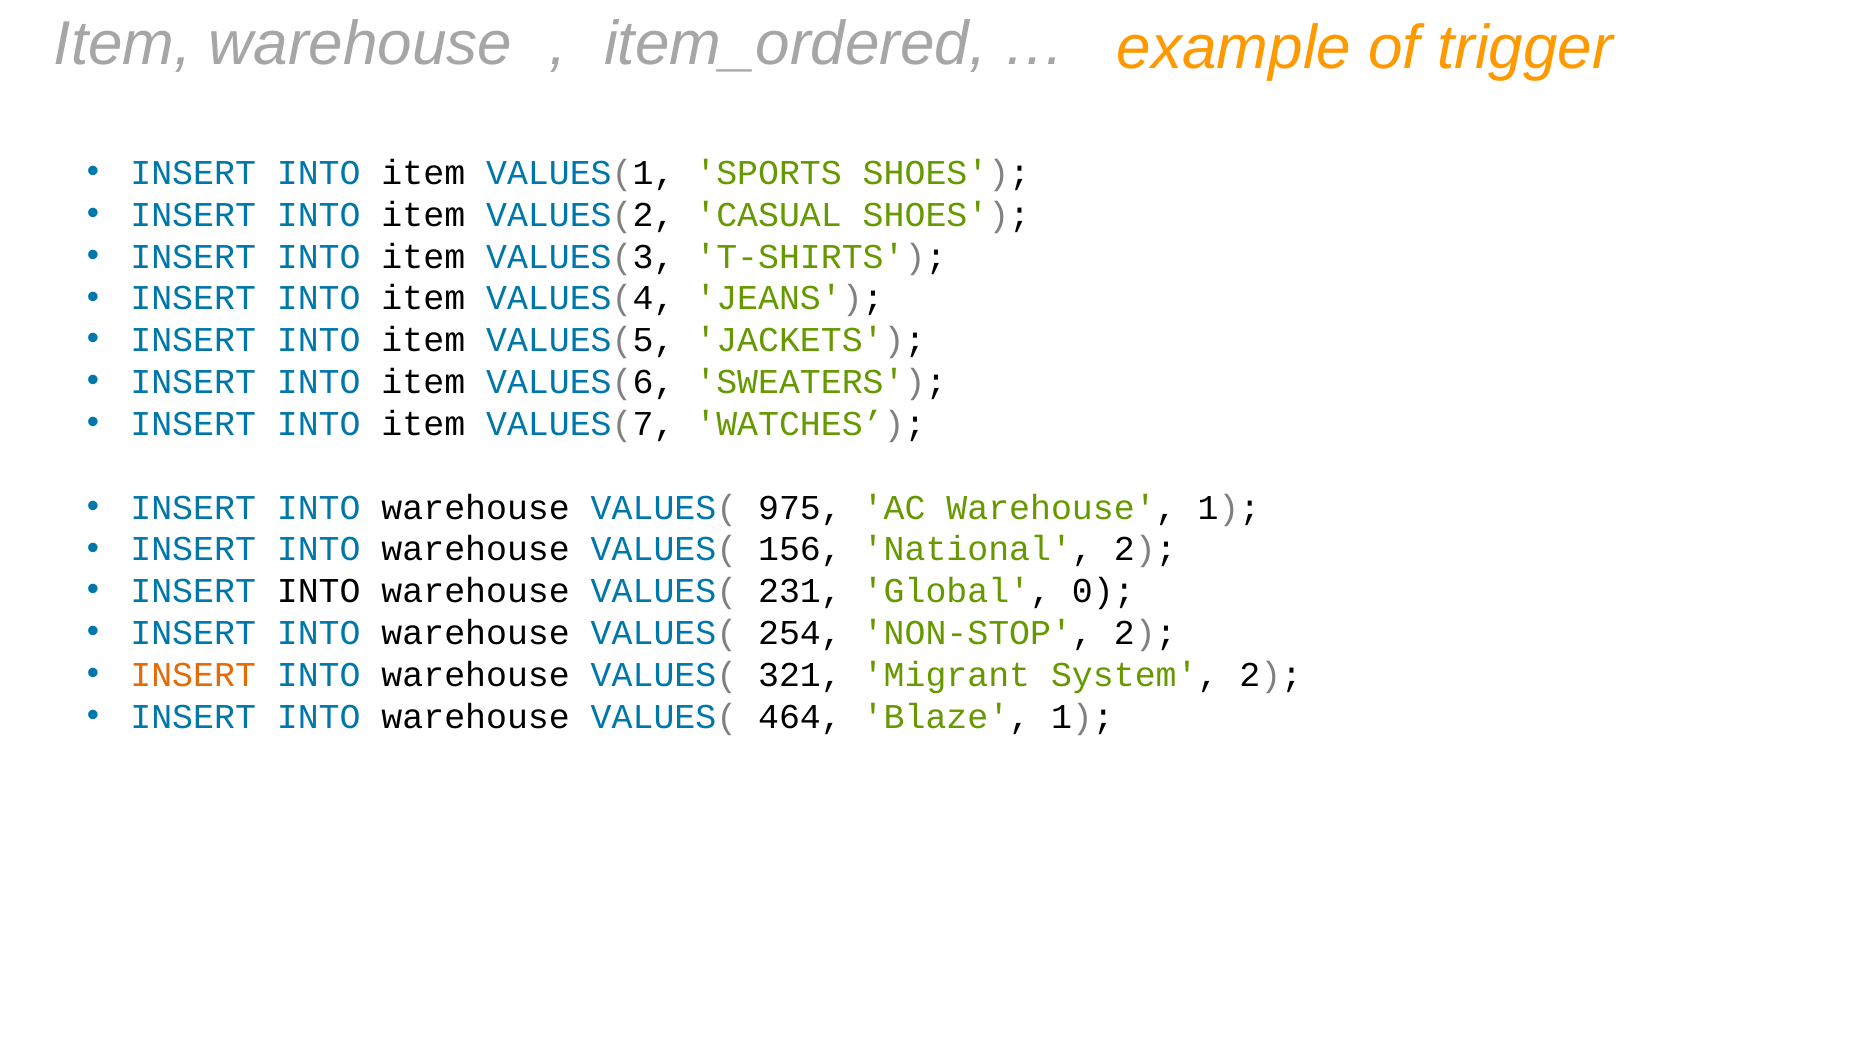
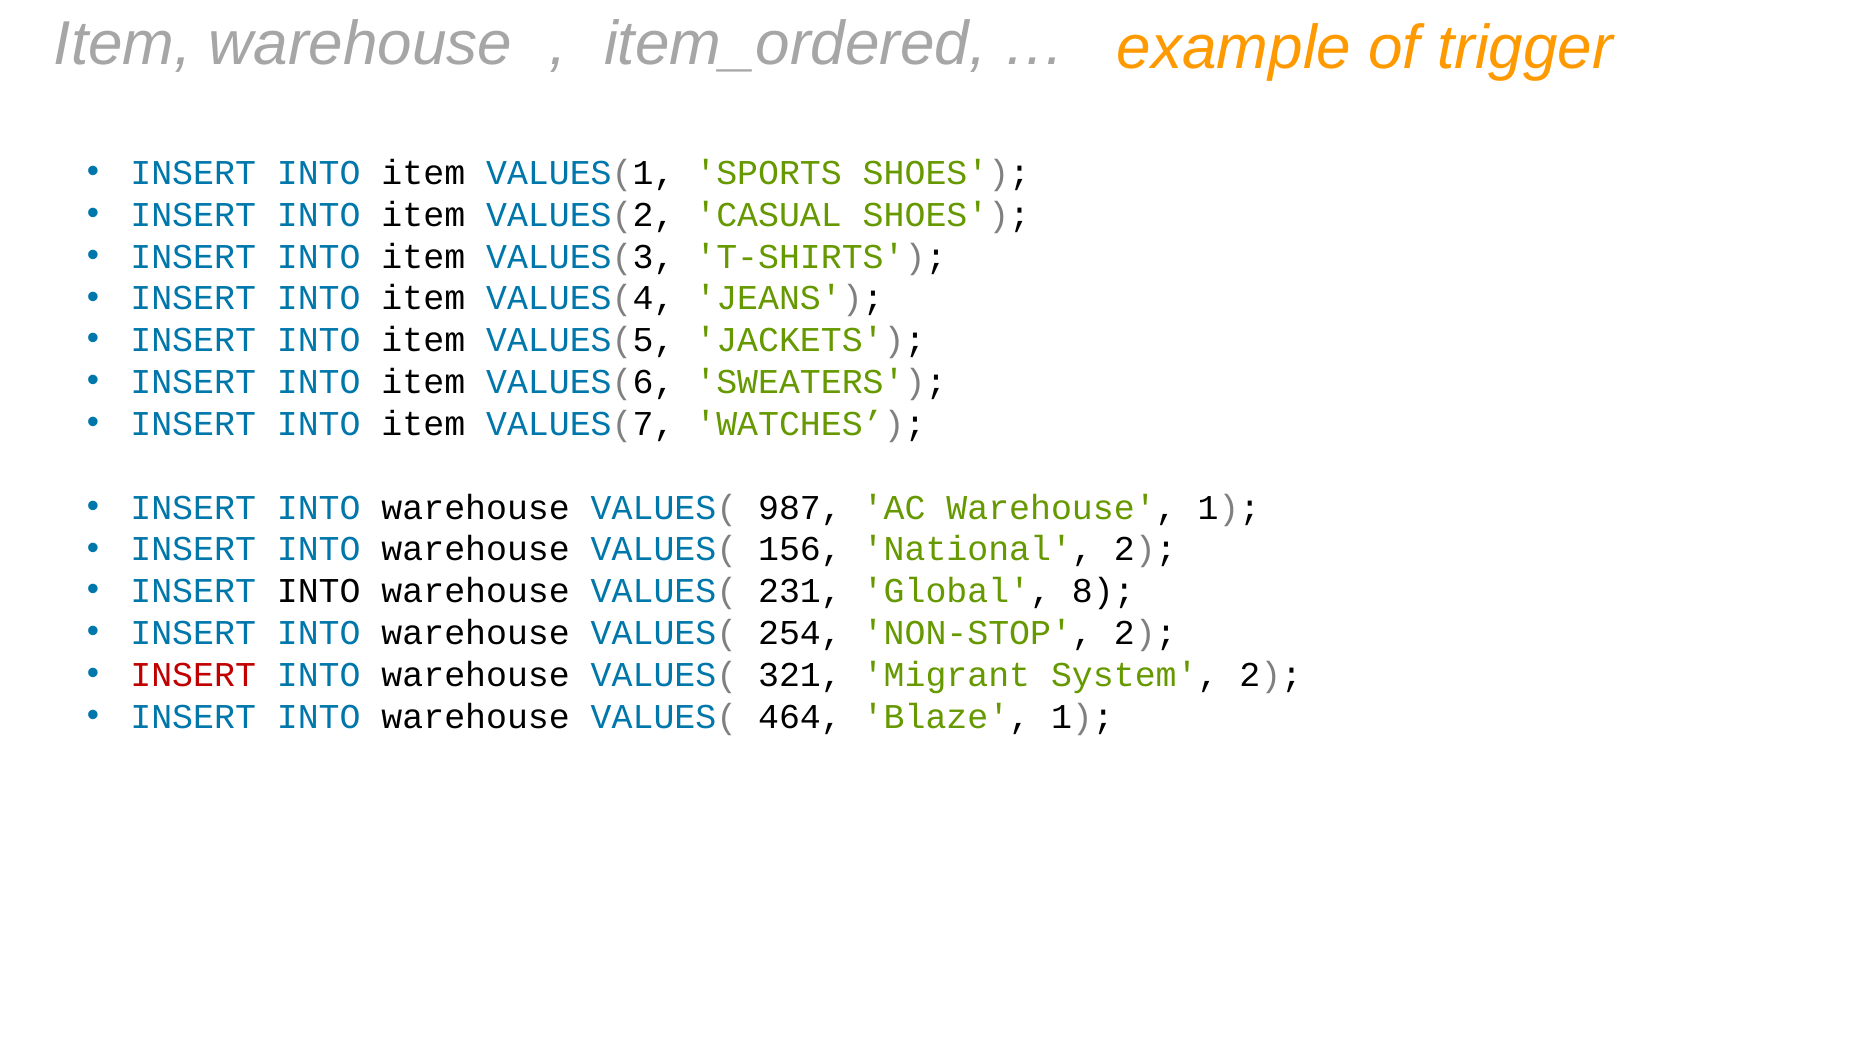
975: 975 -> 987 (800, 508)
0: 0 -> 8 (1103, 591)
INSERT colour: orange -> red (193, 675)
